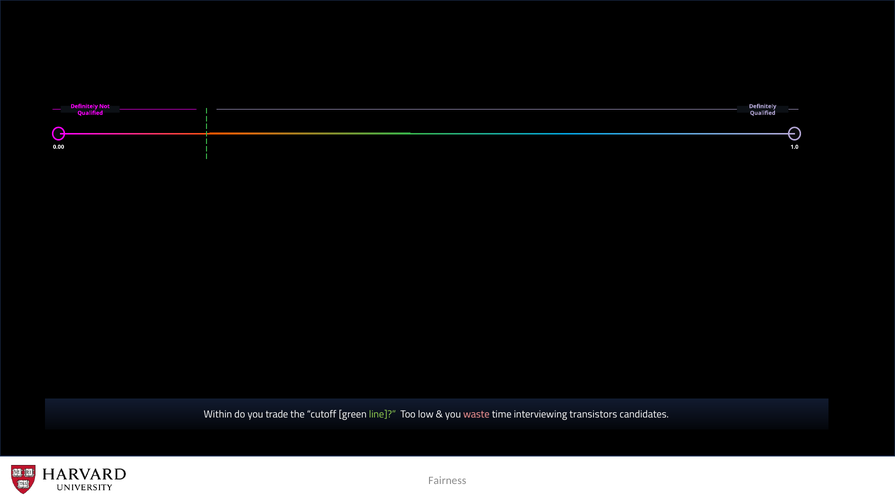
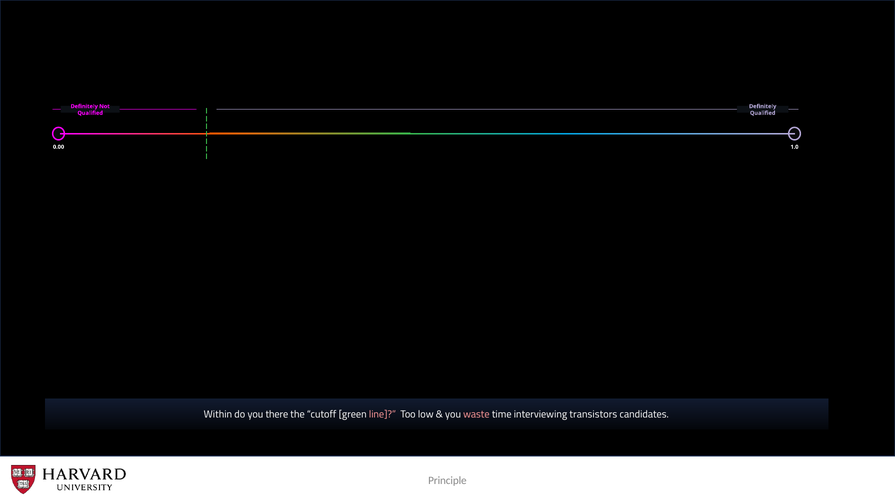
trade: trade -> there (277, 415)
line colour: light green -> pink (382, 415)
Fairness: Fairness -> Principle (447, 481)
